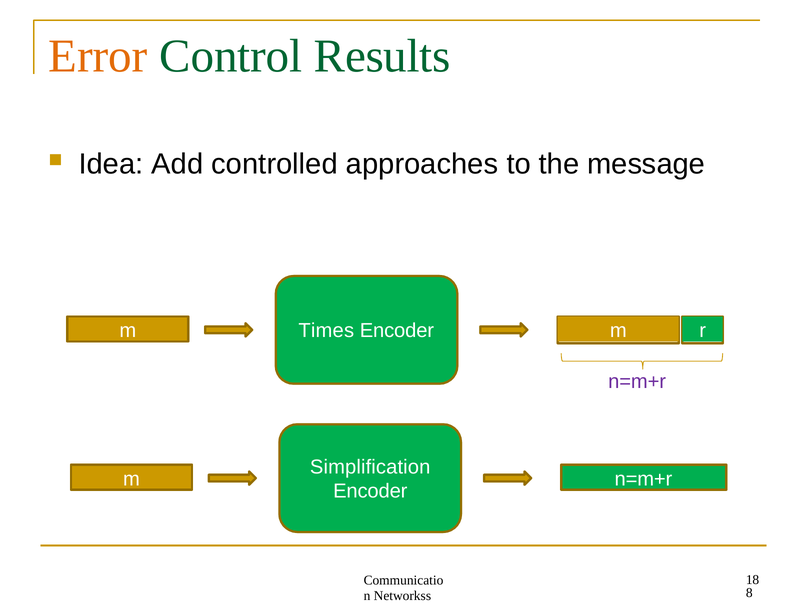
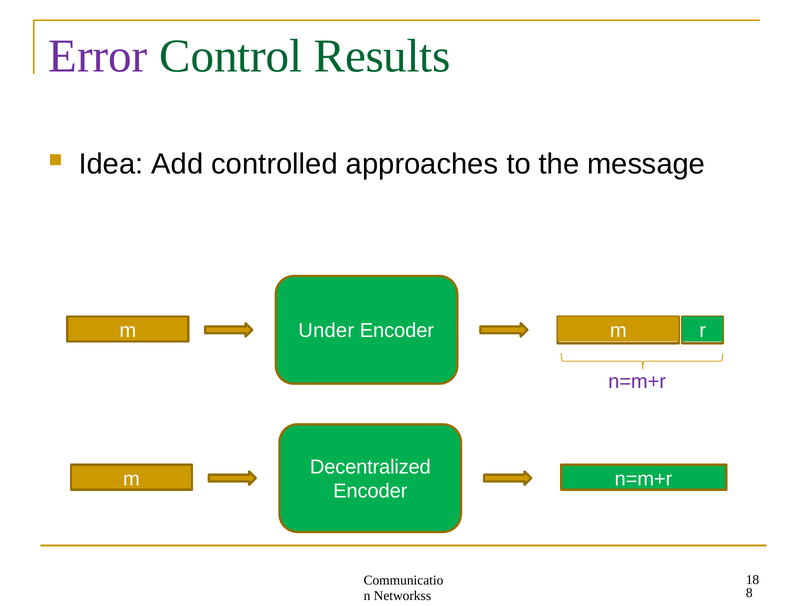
Error colour: orange -> purple (98, 56)
Times: Times -> Under (326, 330)
Simplification: Simplification -> Decentralized (370, 466)
